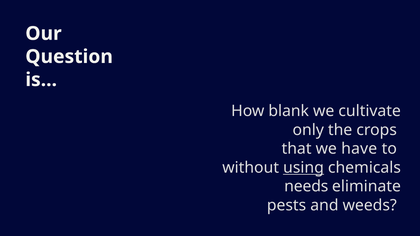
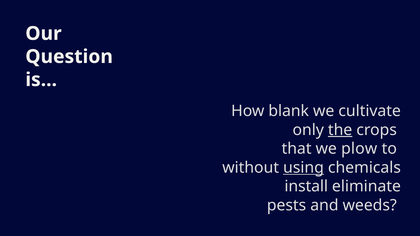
the underline: none -> present (340, 130)
have: have -> plow (359, 149)
needs: needs -> install (306, 187)
